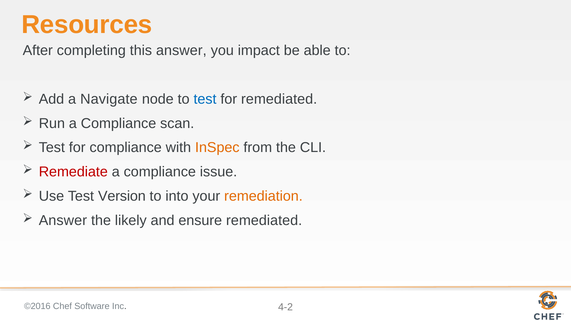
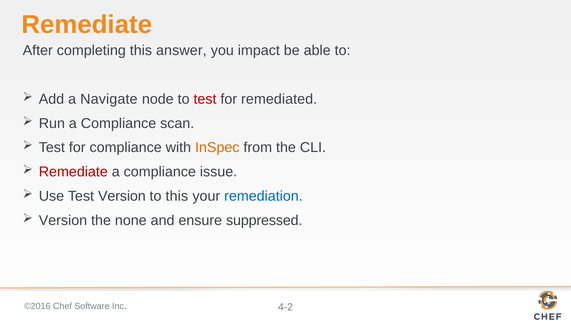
Resources: Resources -> Remediate (87, 25)
test colour: blue -> red (205, 99)
to into: into -> this (177, 196)
remediation colour: orange -> blue (263, 196)
Answer: Answer -> Version (63, 220)
likely: likely -> none (131, 220)
ensure remediated: remediated -> suppressed (264, 220)
